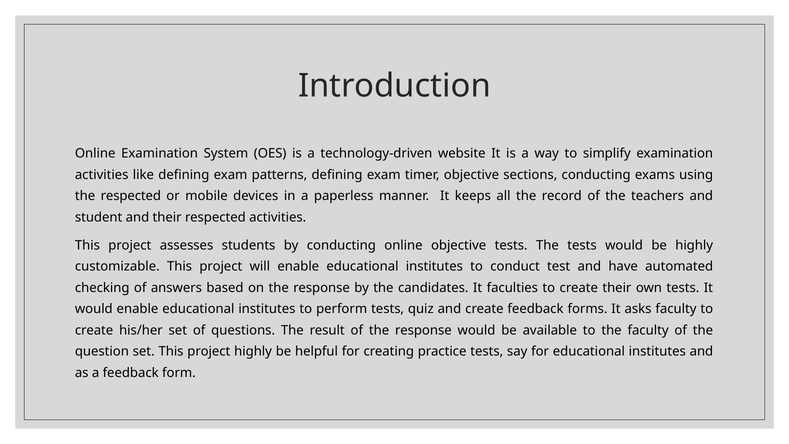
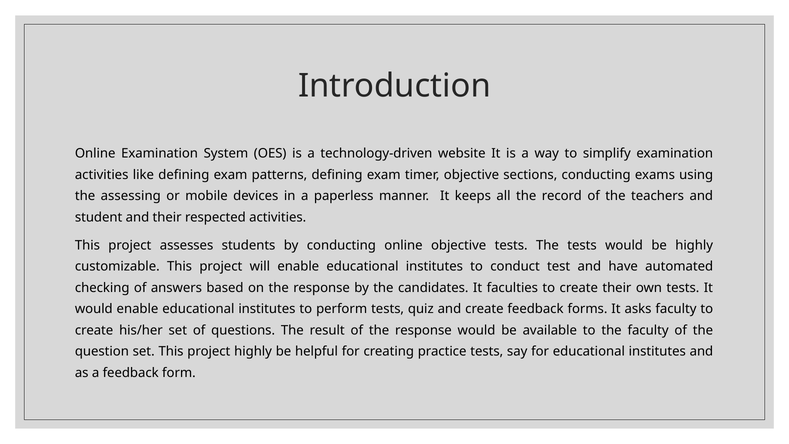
the respected: respected -> assessing (131, 196)
